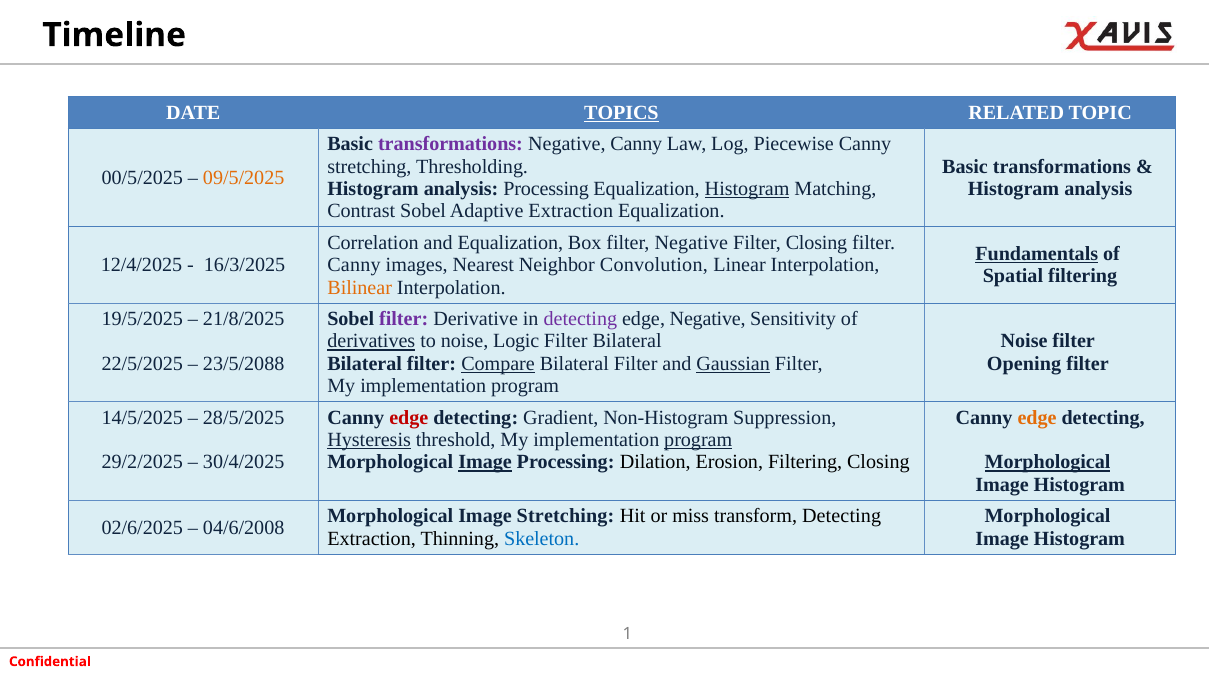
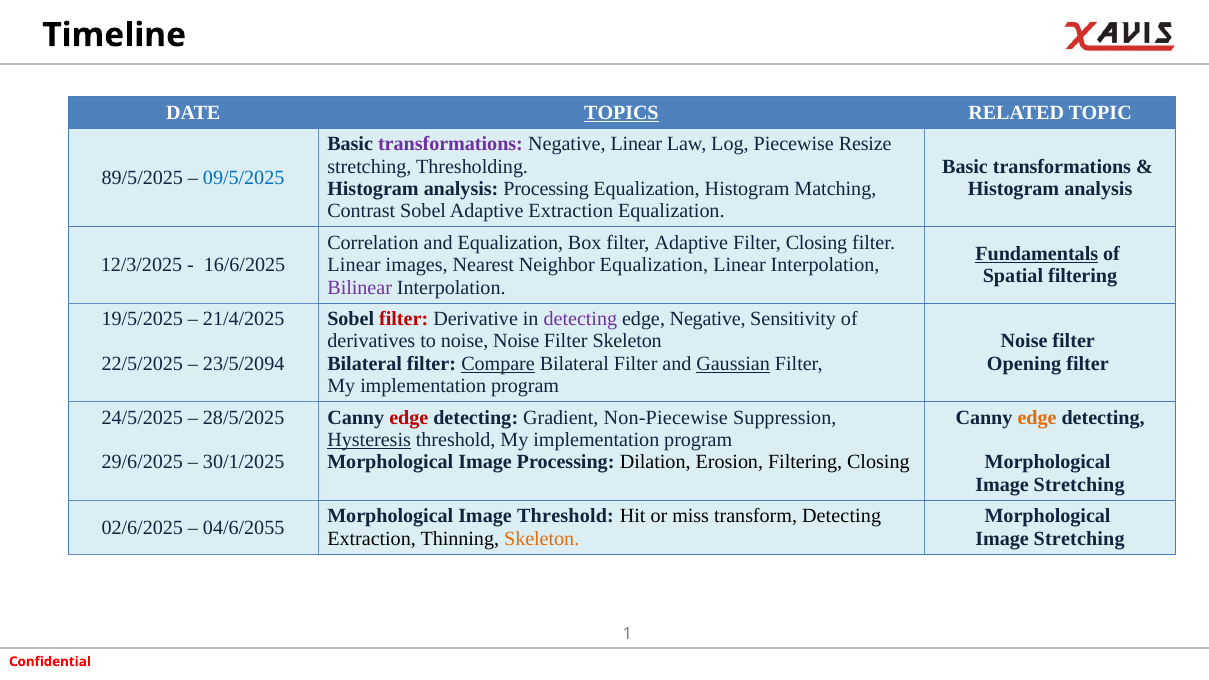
Negative Canny: Canny -> Linear (636, 144)
Piecewise Canny: Canny -> Resize (865, 144)
00/5/2025: 00/5/2025 -> 89/5/2025 (142, 178)
09/5/2025 colour: orange -> blue (244, 178)
Histogram underline: present -> none (747, 189)
filter Negative: Negative -> Adaptive (691, 243)
12/4/2025: 12/4/2025 -> 12/3/2025 (141, 265)
16/3/2025: 16/3/2025 -> 16/6/2025 (244, 265)
Canny: Canny -> Linear (354, 265)
Neighbor Convolution: Convolution -> Equalization (654, 265)
Bilinear colour: orange -> purple (360, 287)
21/8/2025: 21/8/2025 -> 21/4/2025 (244, 319)
filter colour: purple -> red (404, 319)
derivatives underline: present -> none (371, 341)
noise Logic: Logic -> Noise (516, 341)
Filter Bilateral: Bilateral -> Skeleton (627, 341)
23/5/2088: 23/5/2088 -> 23/5/2094 (244, 364)
14/5/2025: 14/5/2025 -> 24/5/2025 (142, 418)
Non-Histogram: Non-Histogram -> Non-Piecewise (666, 418)
program underline: present -> none (698, 440)
29/2/2025: 29/2/2025 -> 29/6/2025 (142, 462)
30/4/2025: 30/4/2025 -> 30/1/2025 (244, 462)
Image underline: present -> none (485, 462)
Morphological underline: present -> none (1048, 462)
Histogram: Histogram -> Stretching (1079, 485)
Image Stretching: Stretching -> Threshold (566, 516)
04/6/2008: 04/6/2008 -> 04/6/2055 (244, 527)
Skeleton colour: blue -> orange (542, 539)
Histogram: Histogram -> Stretching (1079, 539)
